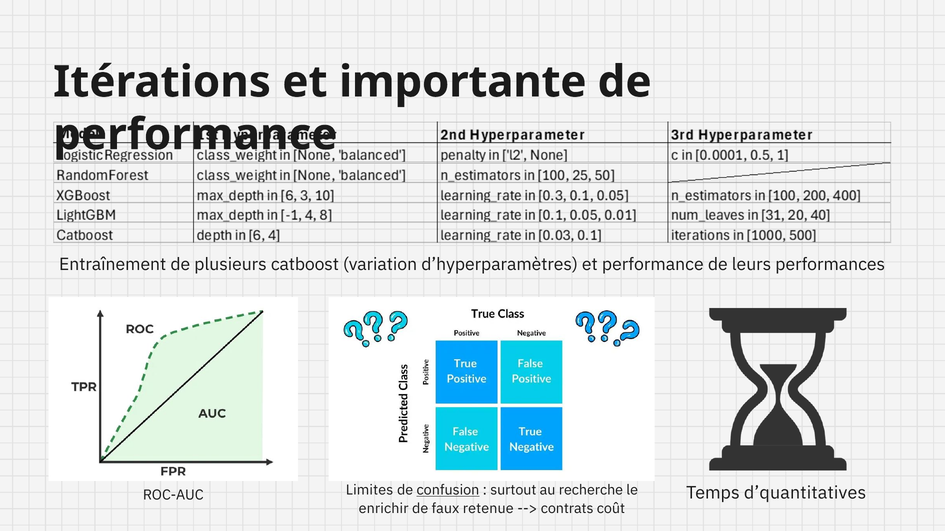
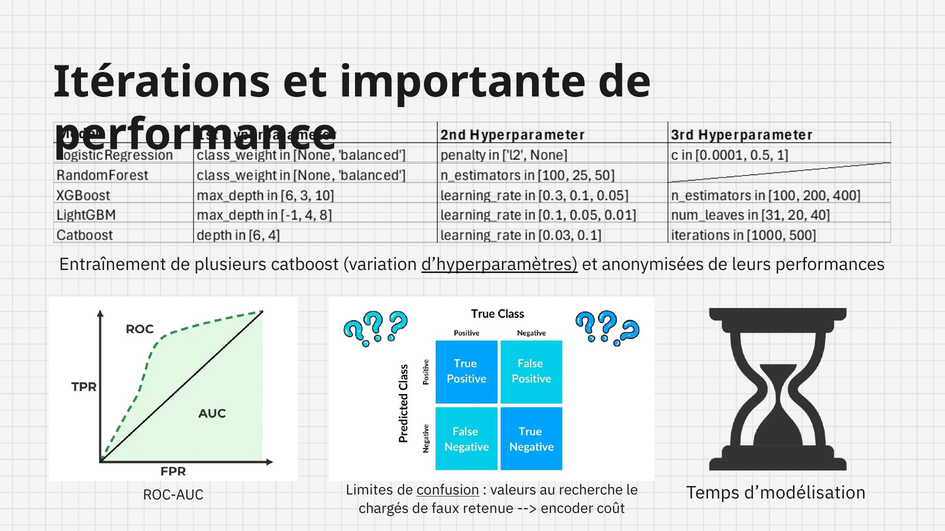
d’hyperparamètres underline: none -> present (500, 265)
et performance: performance -> anonymisées (653, 265)
d’quantitatives: d’quantitatives -> d’modélisation (805, 493)
surtout: surtout -> valeurs (513, 491)
enrichir: enrichir -> chargés (384, 509)
contrats: contrats -> encoder (567, 509)
